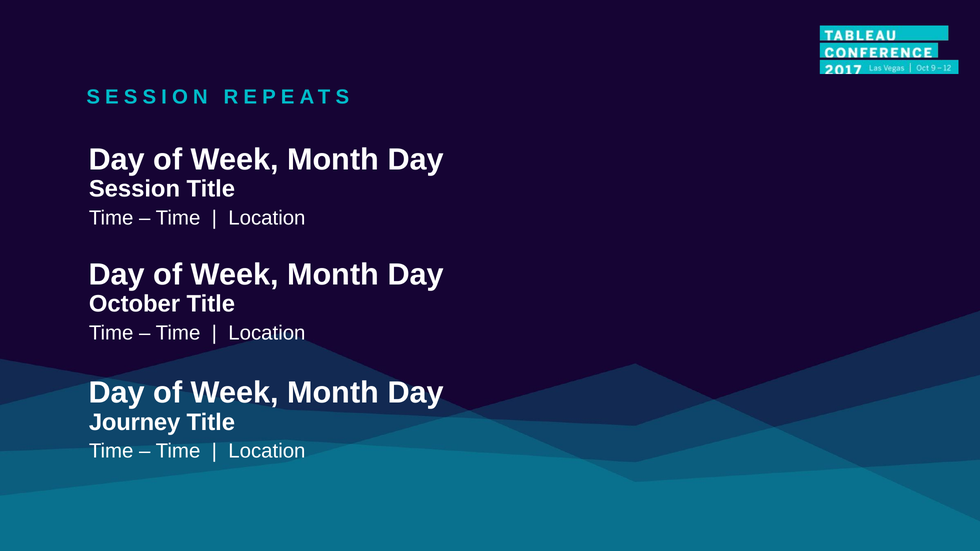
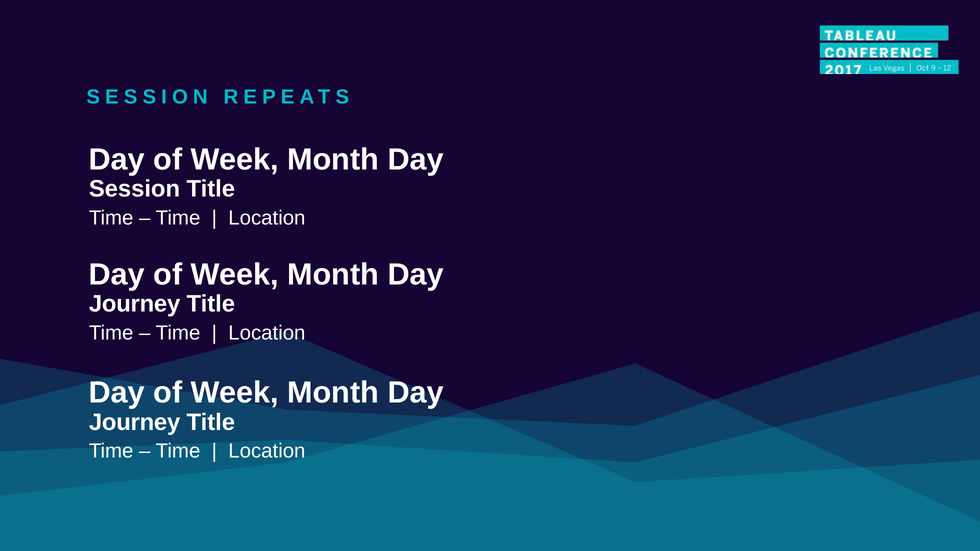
October: October -> Journey (135, 304)
